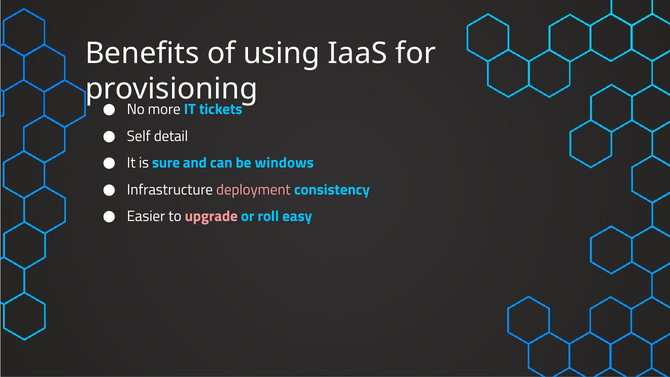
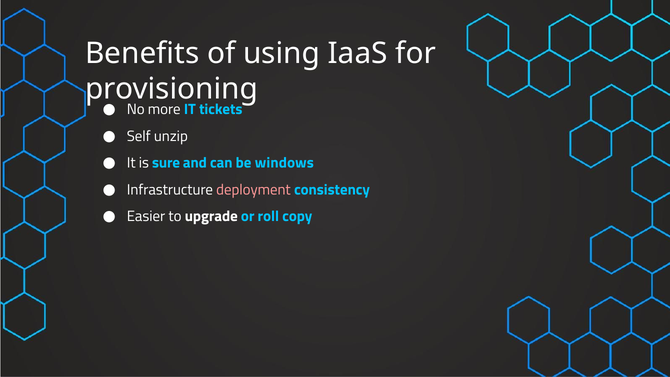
detail: detail -> unzip (171, 136)
upgrade colour: pink -> white (211, 216)
easy: easy -> copy (297, 216)
